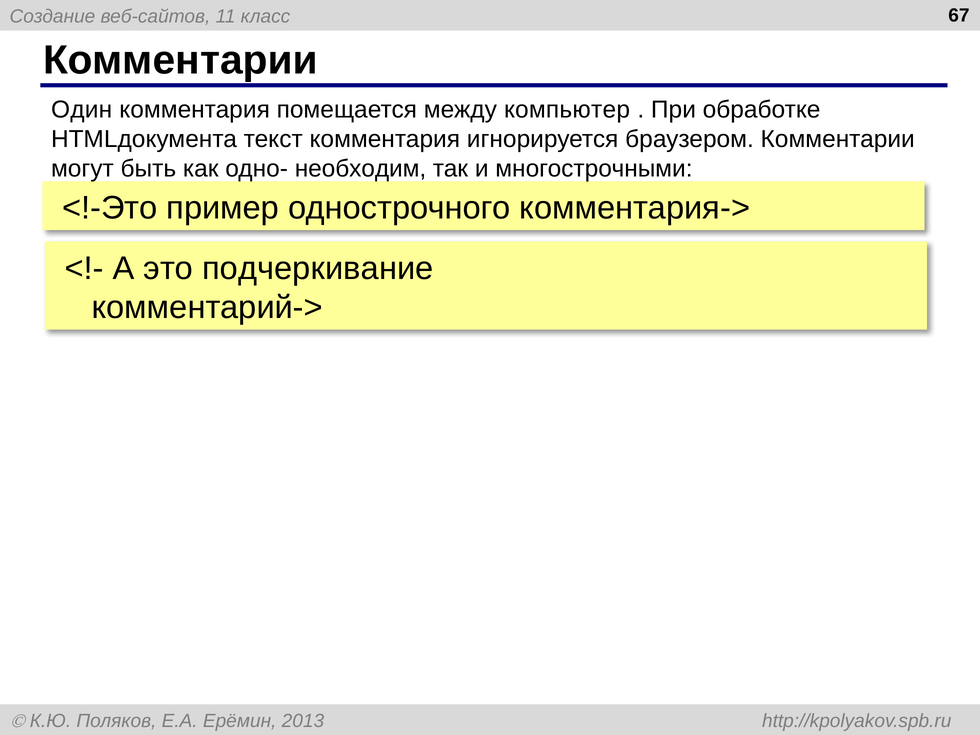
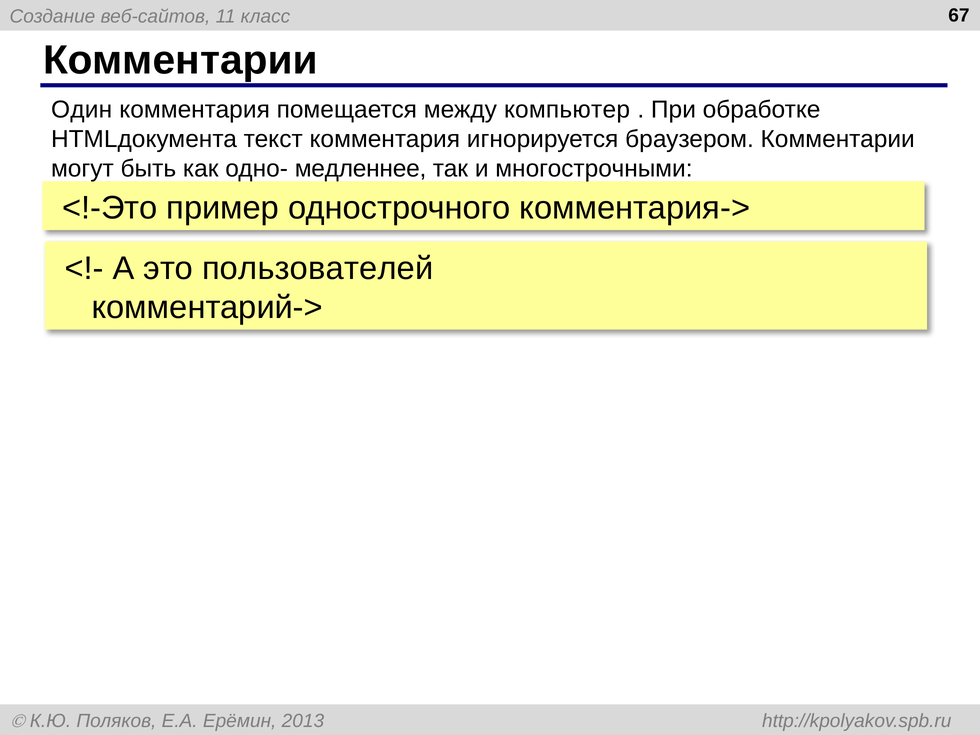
необходим: необходим -> медленнее (361, 169)
подчеркивание: подчеркивание -> пользователей (318, 268)
